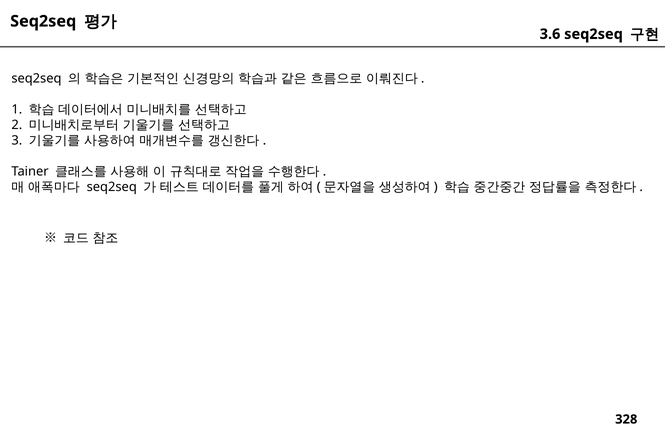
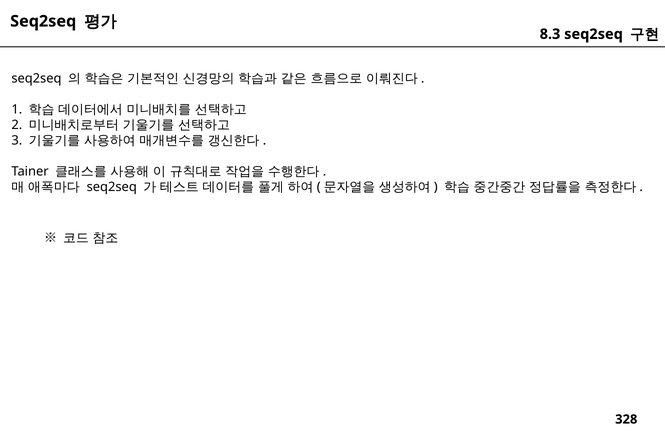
3.6: 3.6 -> 8.3 (550, 34)
